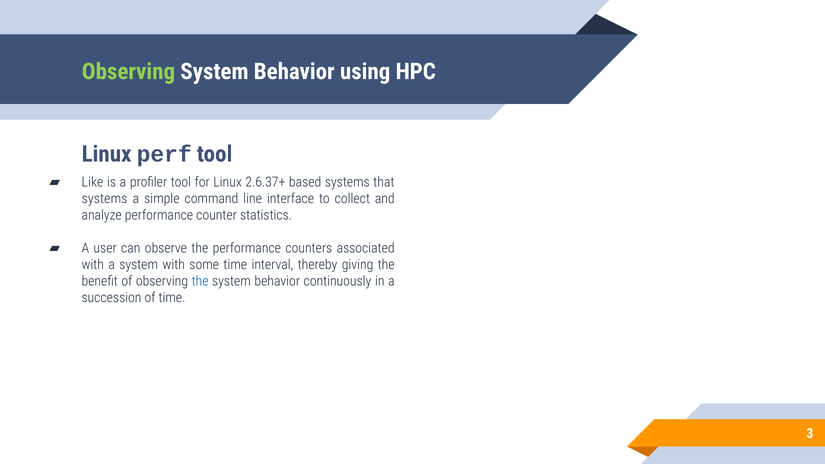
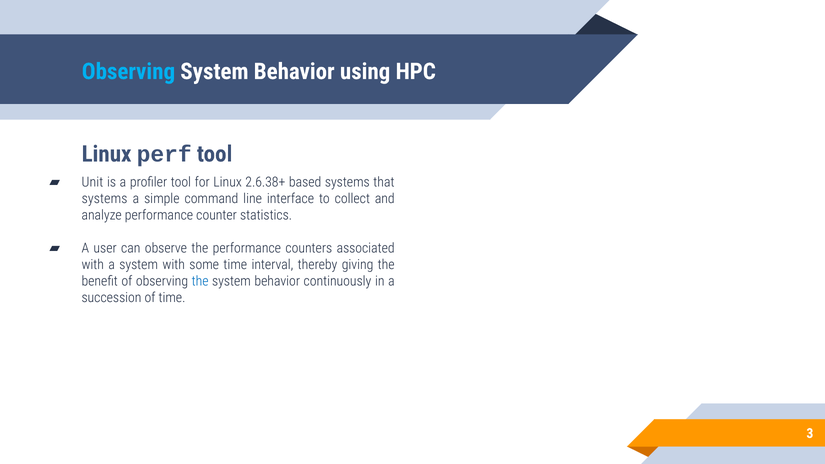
Observing colour: light green -> light blue (128, 72)
Like: Like -> Unit (92, 182)
2.6.37+: 2.6.37+ -> 2.6.38+ (265, 182)
